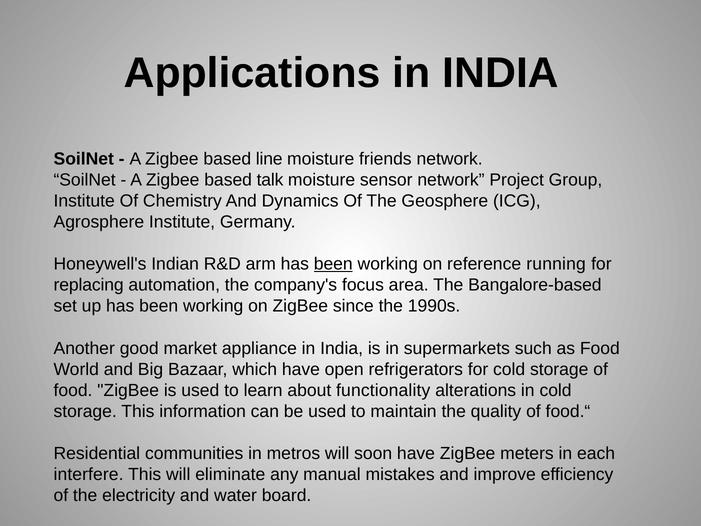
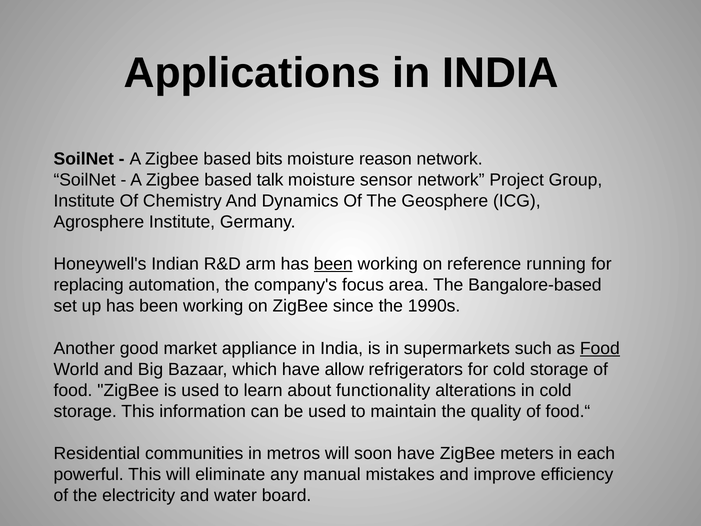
line: line -> bits (269, 159)
friends: friends -> reason (385, 159)
Food underline: none -> present (600, 348)
open: open -> allow (344, 369)
interfere: interfere -> powerful (89, 474)
